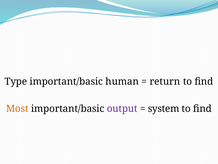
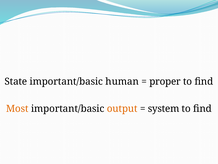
Type: Type -> State (16, 81)
return: return -> proper (165, 81)
output colour: purple -> orange (122, 108)
